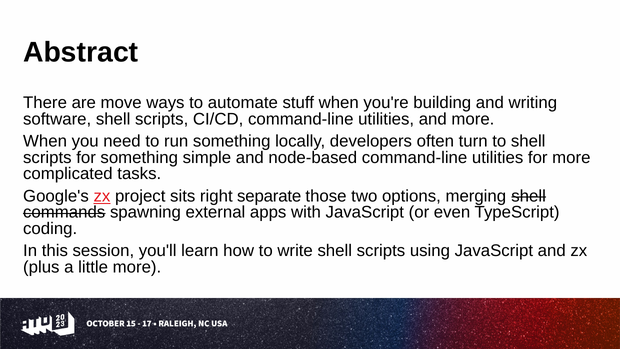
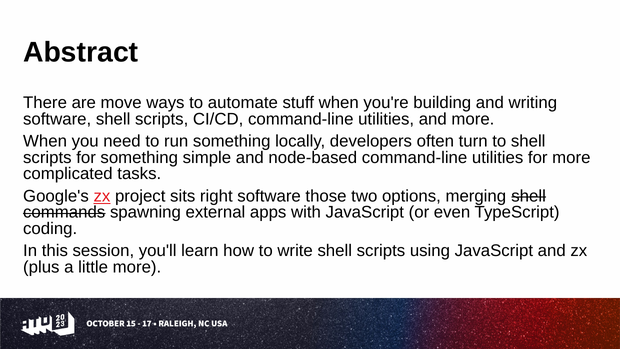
right separate: separate -> software (269, 196)
